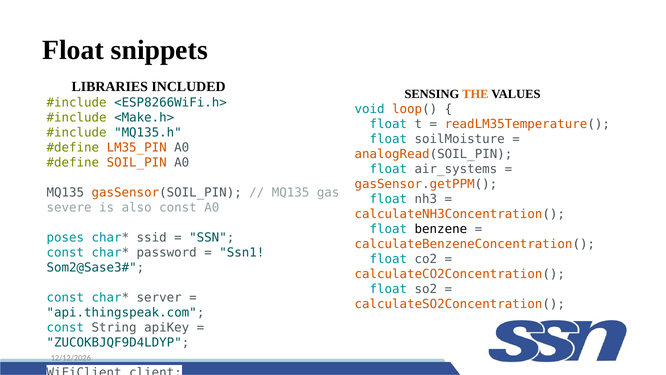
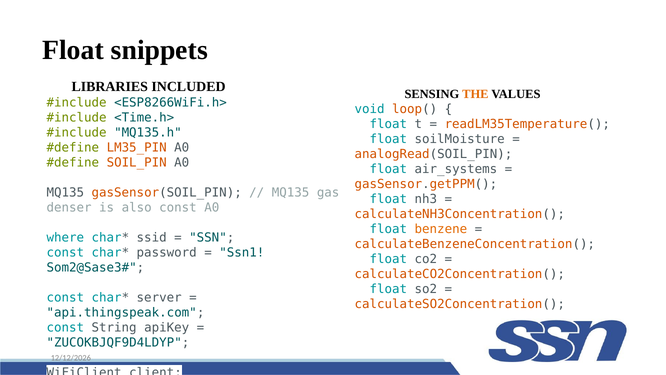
<Make.h>: <Make.h> -> <Time.h> (144, 117)
severe: severe -> denser (69, 207)
benzene colour: black -> orange (441, 229)
poses: poses -> where (65, 237)
